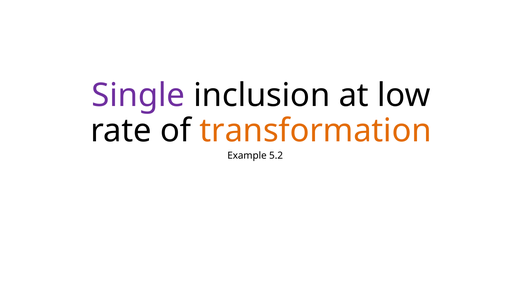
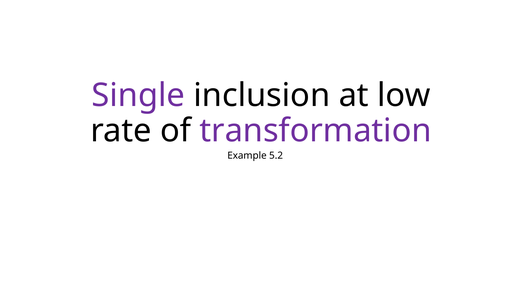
transformation colour: orange -> purple (316, 130)
